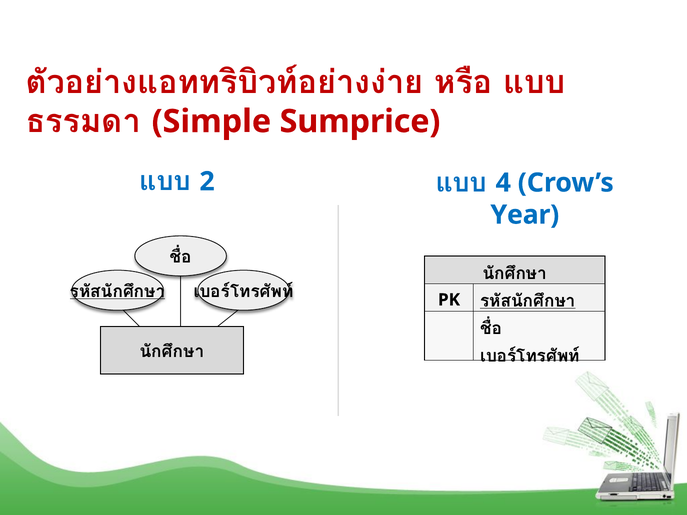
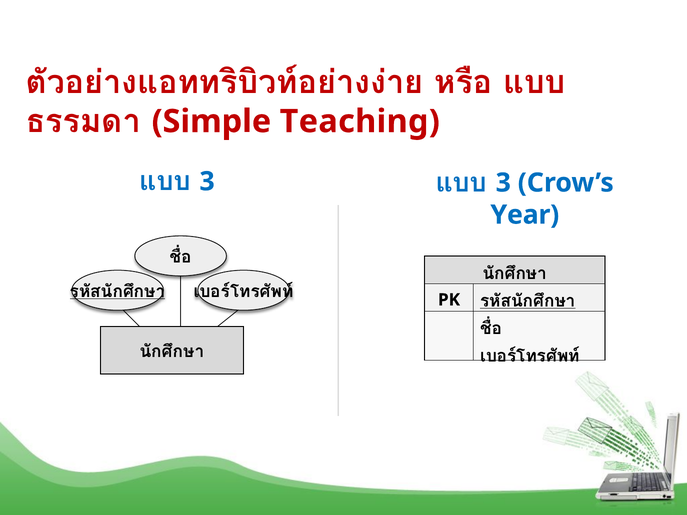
Sumprice: Sumprice -> Teaching (360, 122)
2: 2 -> 3 (207, 182)
4: 4 -> 3 (503, 183)
